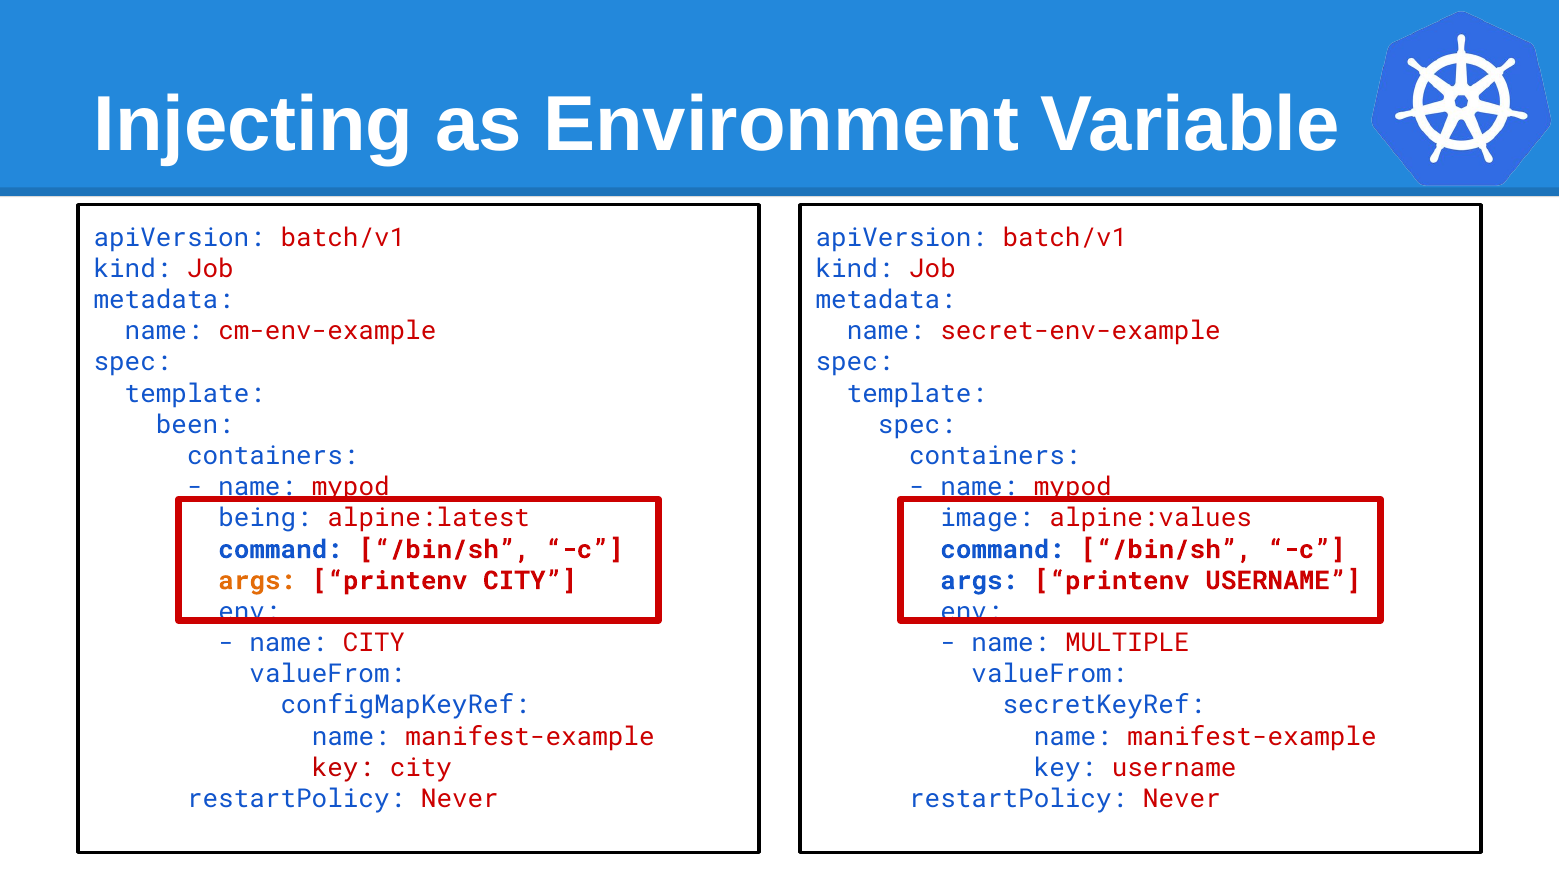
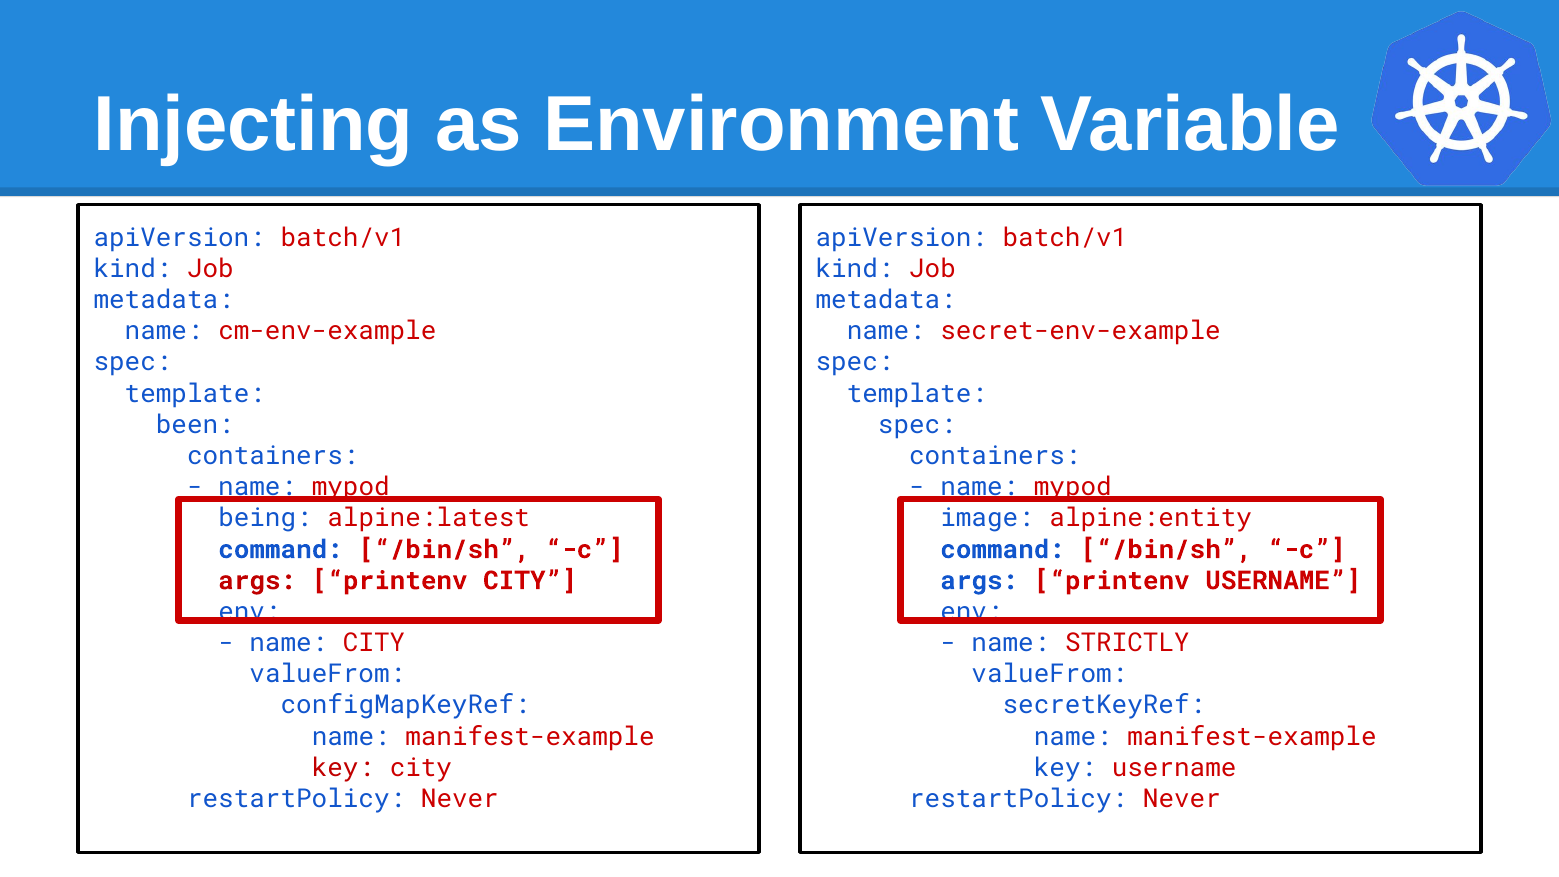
alpine:values: alpine:values -> alpine:entity (1151, 518)
args colour: orange -> red (257, 581)
MULTIPLE: MULTIPLE -> STRICTLY (1127, 643)
